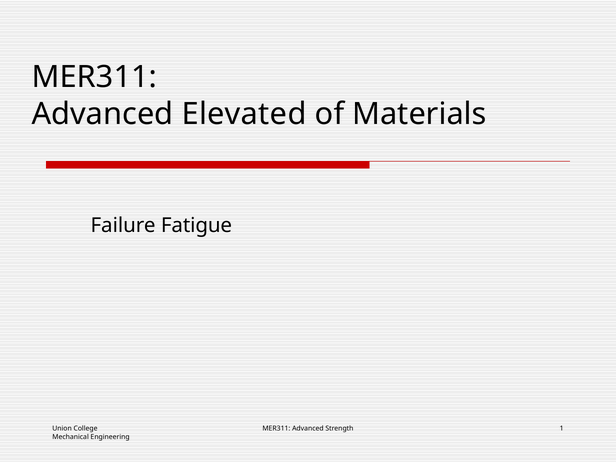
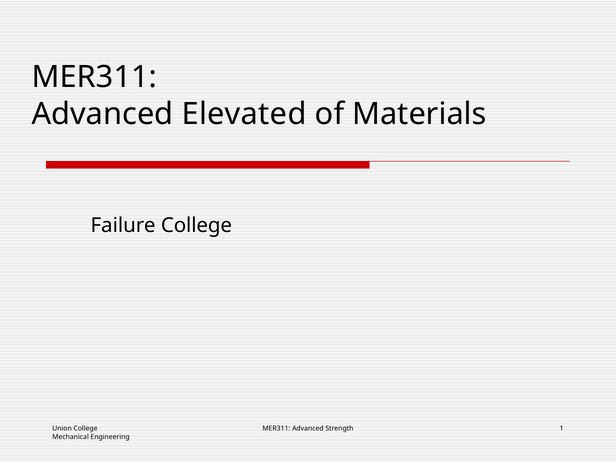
Failure Fatigue: Fatigue -> College (196, 225)
